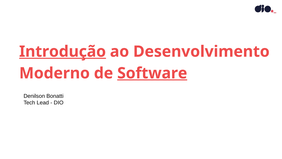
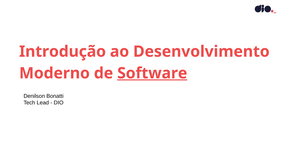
Introdução underline: present -> none (63, 51)
